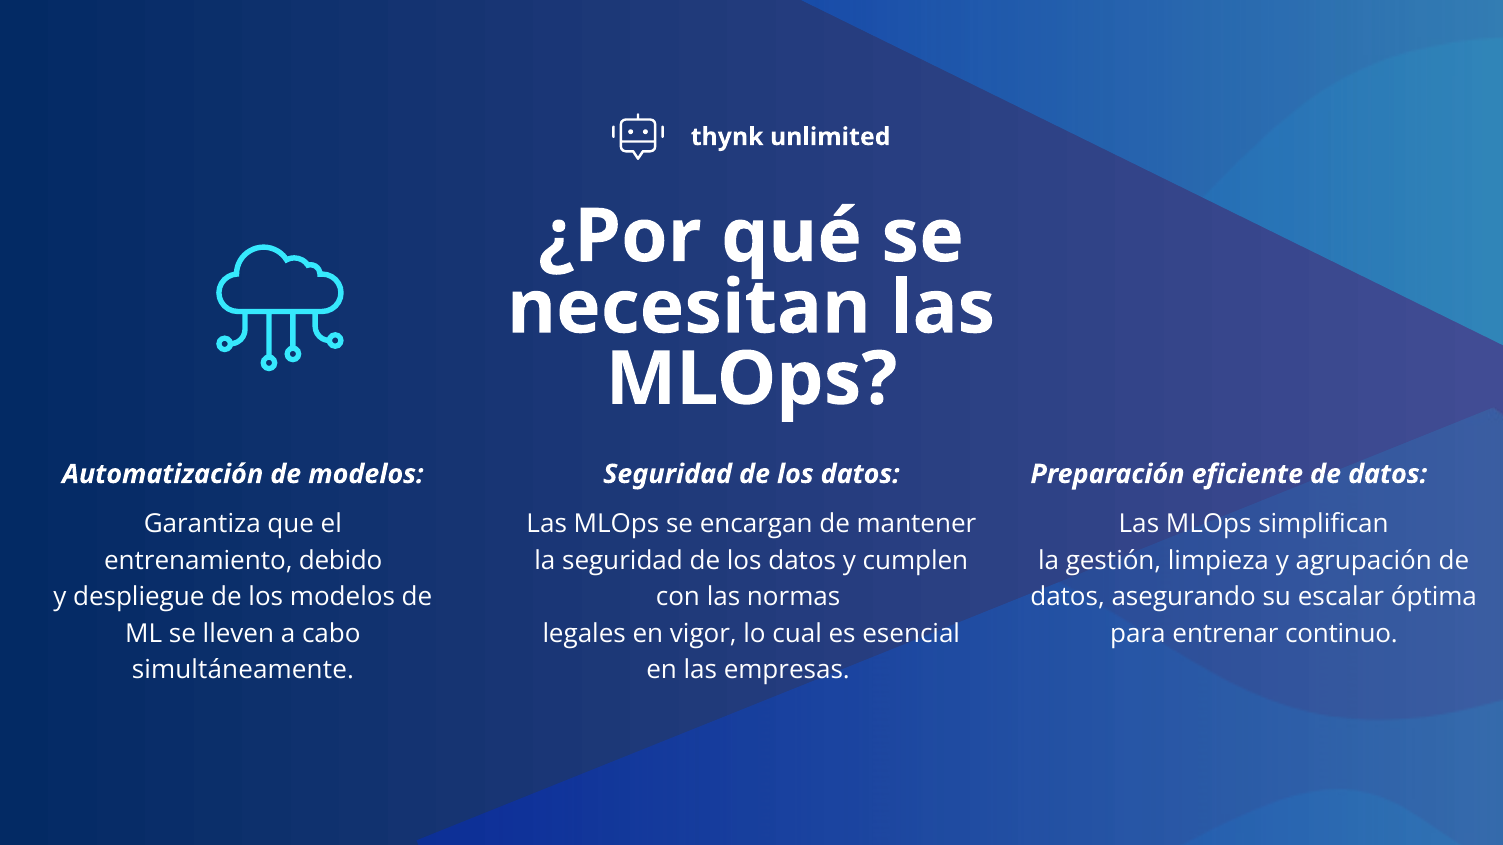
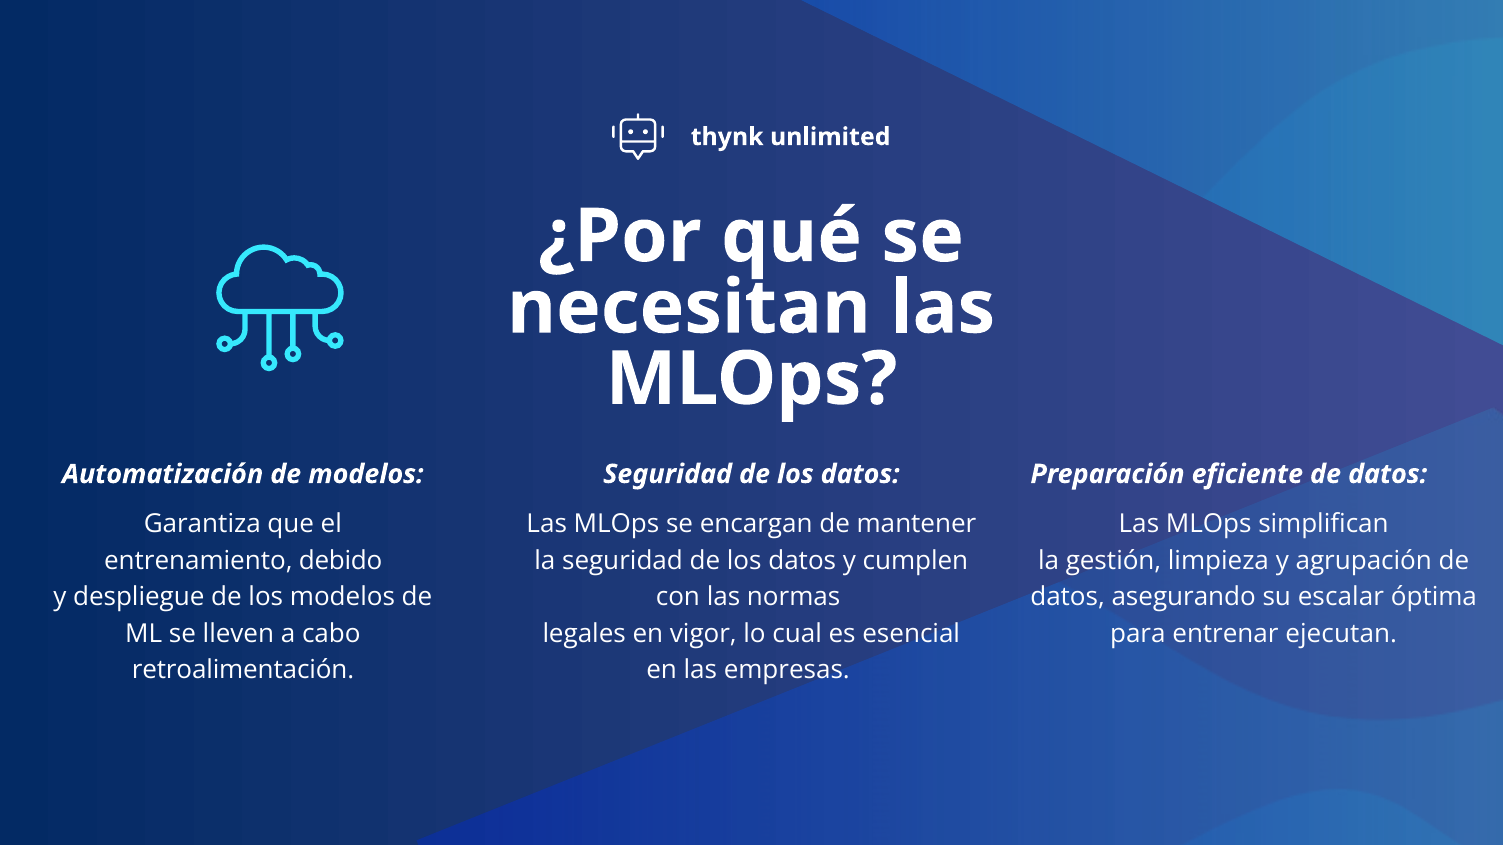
continuo: continuo -> ejecutan (1341, 634)
simultáneamente: simultáneamente -> retroalimentación (243, 670)
